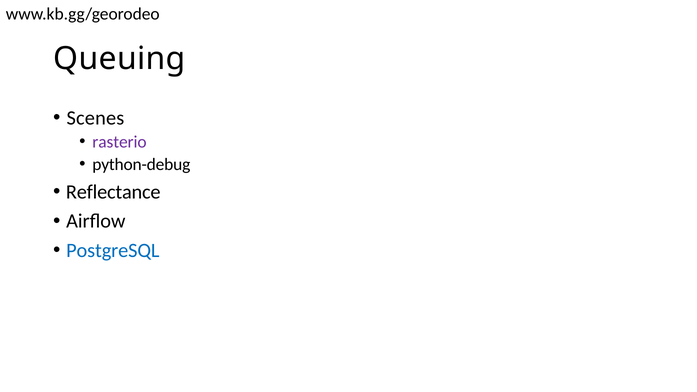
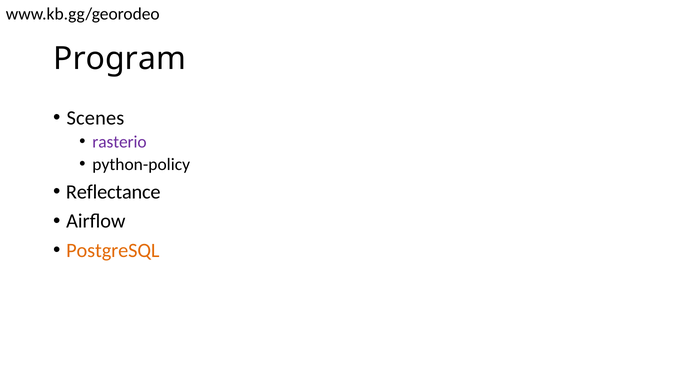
Queuing: Queuing -> Program (120, 59)
python-debug: python-debug -> python-policy (141, 164)
PostgreSQL colour: blue -> orange (113, 250)
